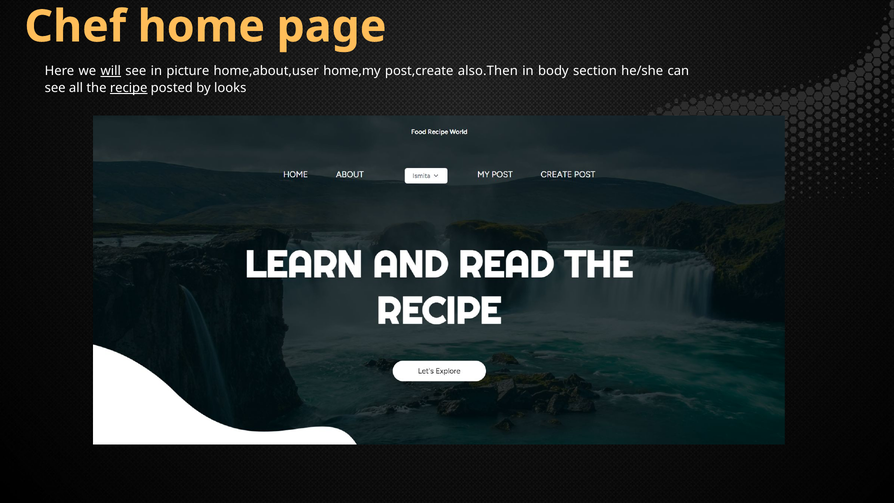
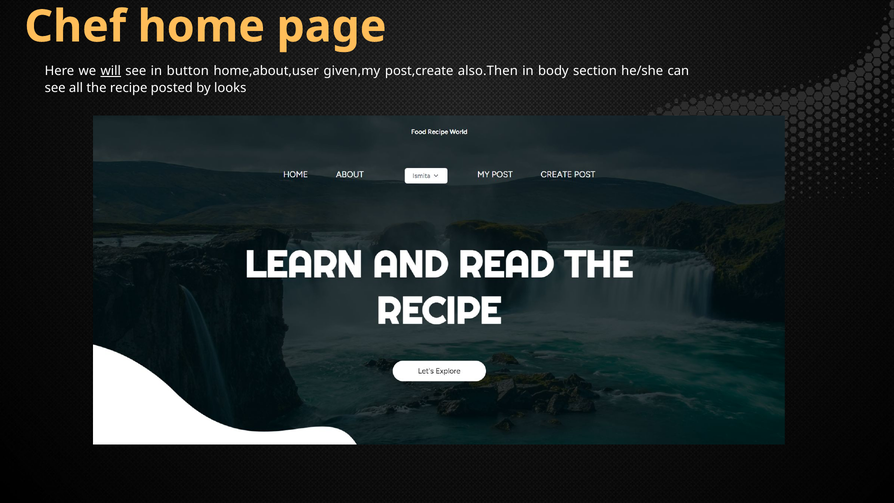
picture: picture -> button (188, 71)
home,my: home,my -> given,my (352, 71)
recipe underline: present -> none (129, 88)
